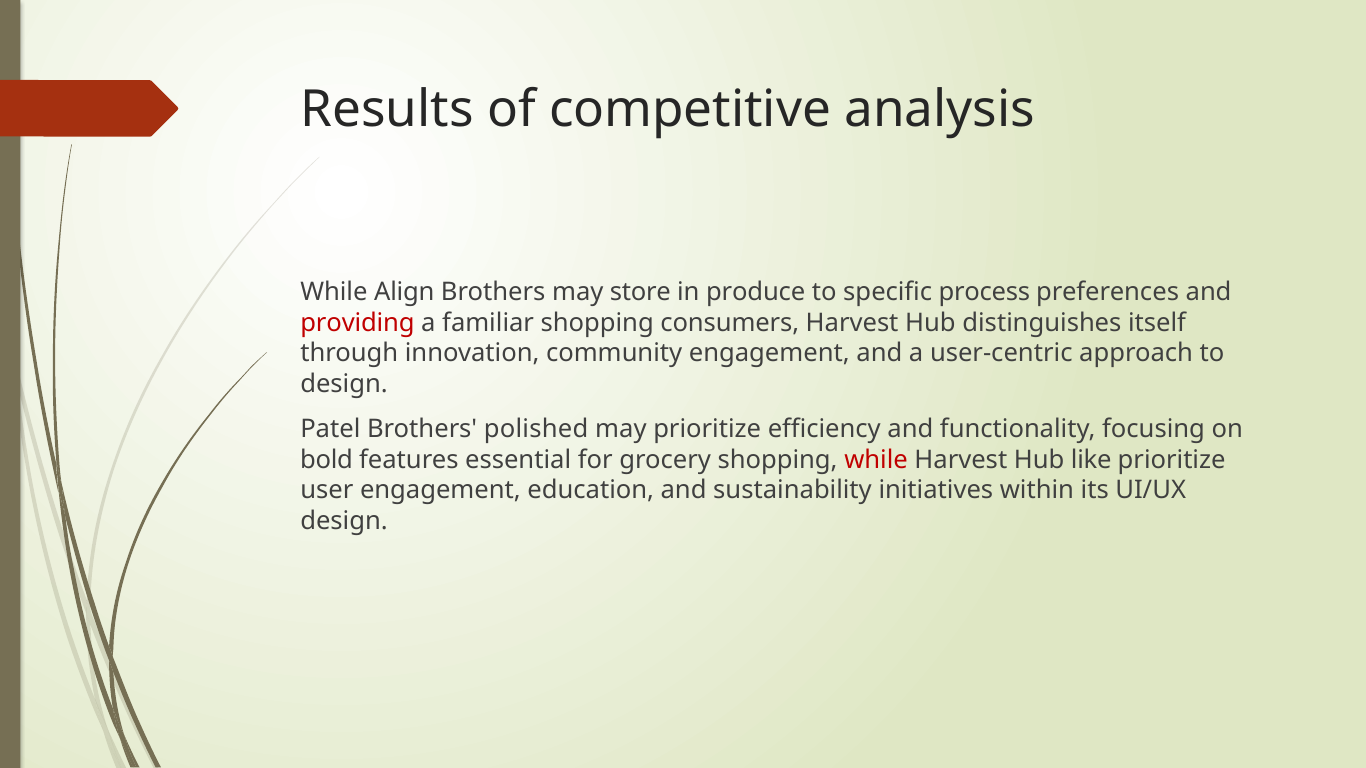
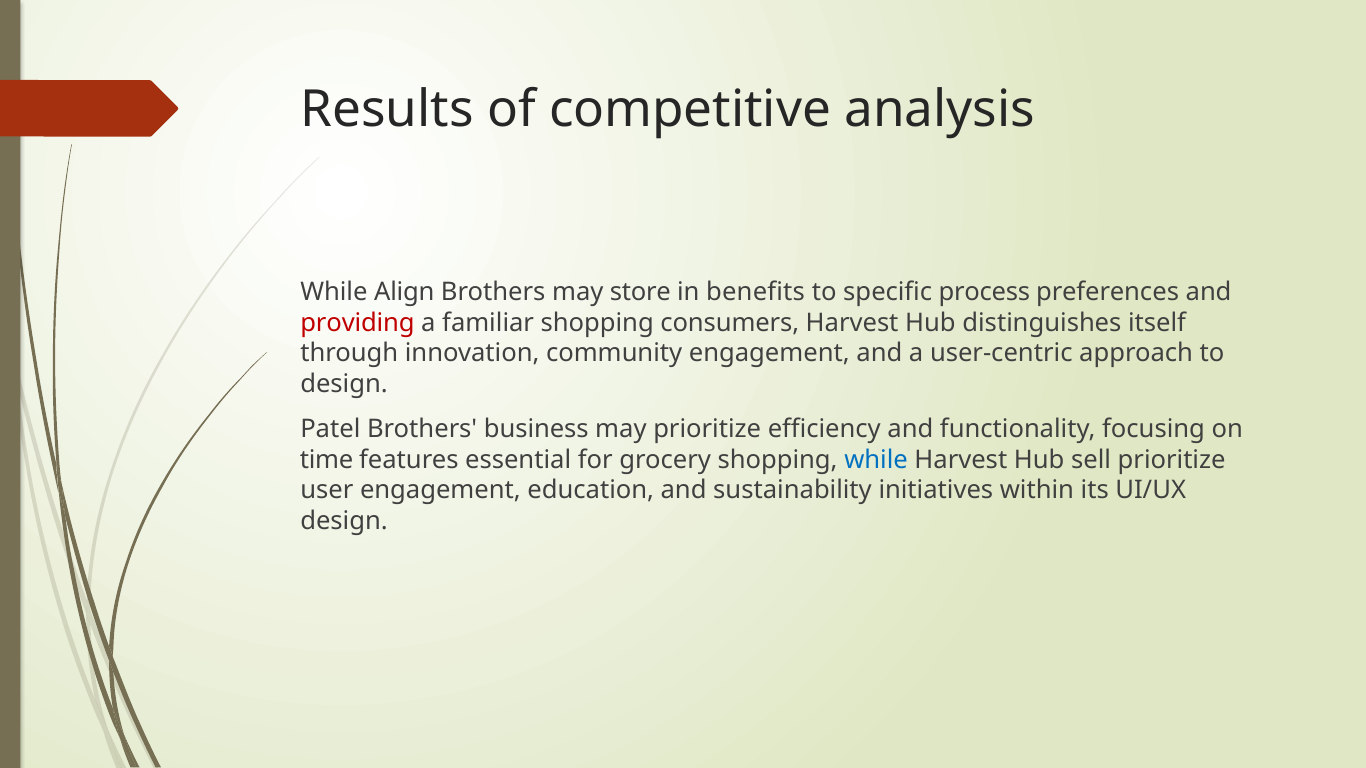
produce: produce -> benefits (756, 292)
polished: polished -> business (536, 429)
bold: bold -> time (327, 460)
while colour: red -> blue (876, 460)
like: like -> sell (1091, 460)
